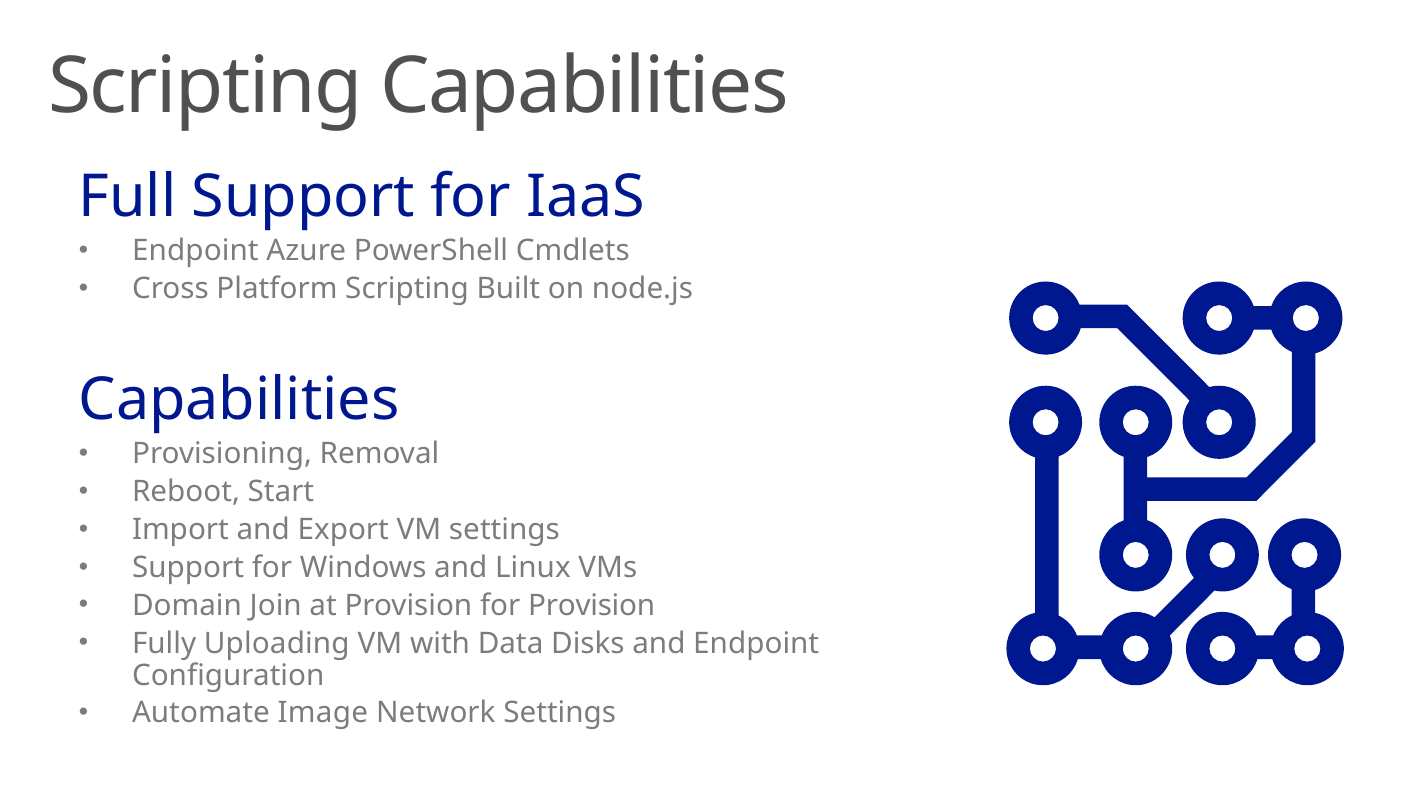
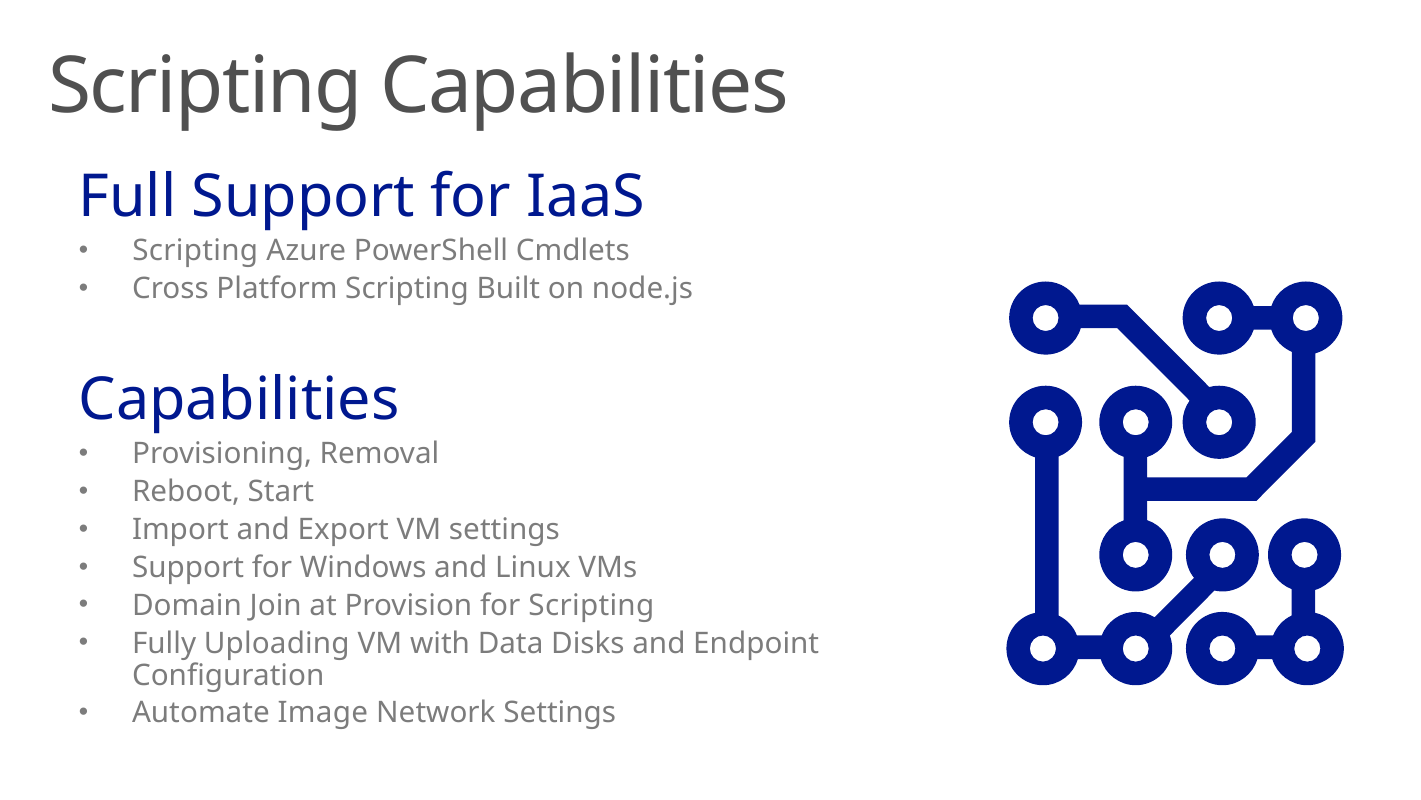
Endpoint: Endpoint -> Scripting (195, 251)
for Provision: Provision -> Scripting (591, 605)
